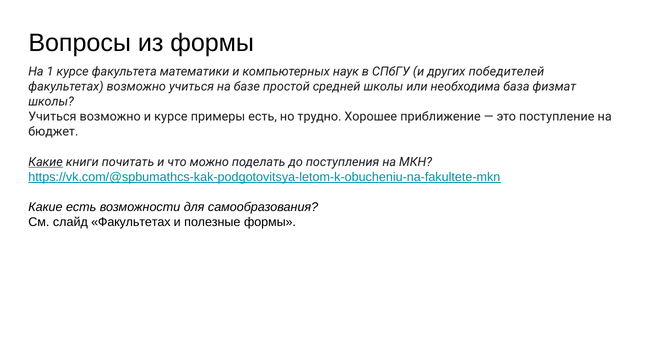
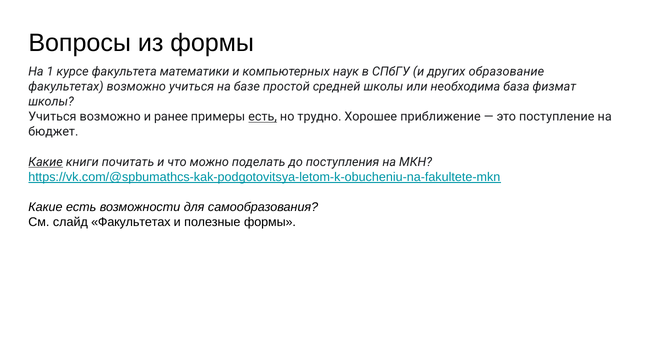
победителей: победителей -> образование (506, 72)
и курсе: курсе -> ранее (171, 117)
есть underline: none -> present (263, 117)
